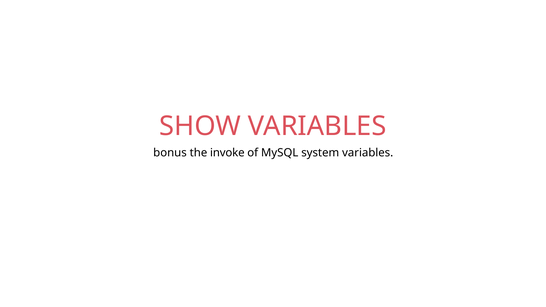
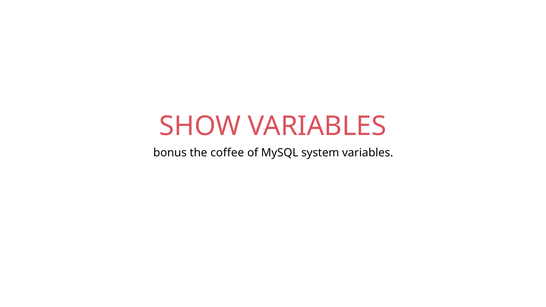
invoke: invoke -> coffee (227, 153)
